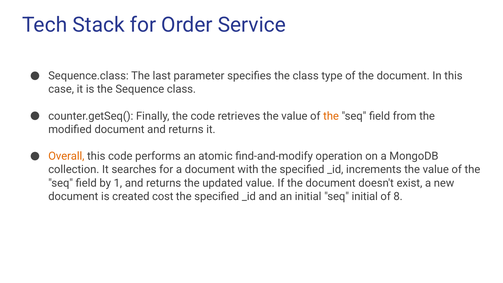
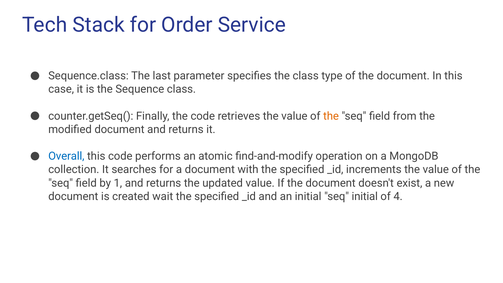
Overall colour: orange -> blue (66, 156)
cost: cost -> wait (163, 196)
8: 8 -> 4 (398, 196)
